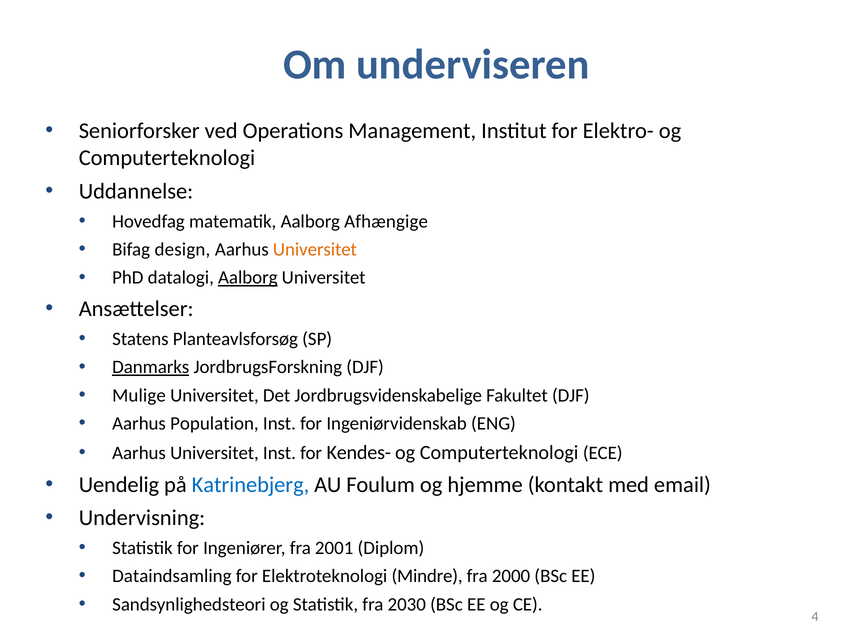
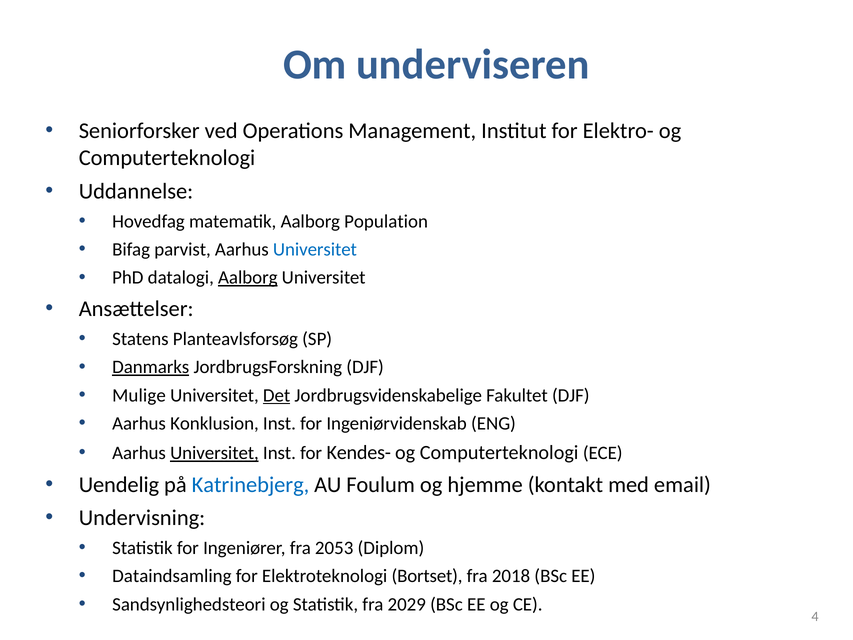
Afhængige: Afhængige -> Population (386, 221)
design: design -> parvist (183, 249)
Universitet colour: orange -> blue (315, 249)
Det underline: none -> present (277, 395)
Population: Population -> Konklusion (214, 423)
Universitet underline: none -> present (214, 453)
2001: 2001 -> 2053 (334, 548)
Mindre: Mindre -> Bortset (427, 576)
2000: 2000 -> 2018 (511, 576)
2030: 2030 -> 2029 (407, 604)
